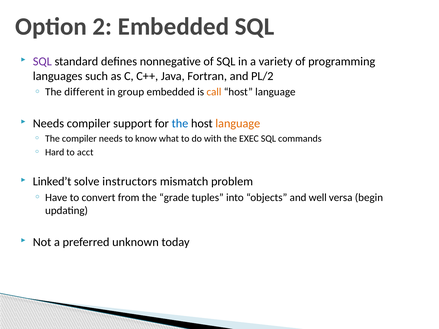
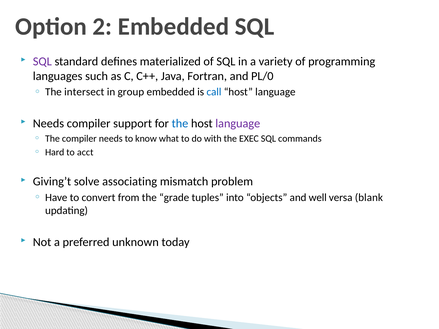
nonnegative: nonnegative -> materialized (170, 62)
PL/2: PL/2 -> PL/0 (262, 76)
different: different -> intersect (84, 92)
call colour: orange -> blue (214, 92)
language colour: orange -> purple (238, 124)
Linked’t: Linked’t -> Giving’t (52, 182)
instructors: instructors -> associating (130, 182)
begin: begin -> blank (369, 198)
